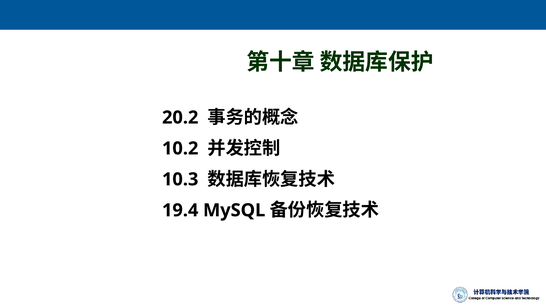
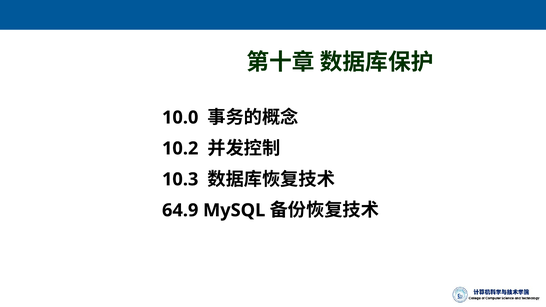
20.2: 20.2 -> 10.0 (180, 118)
19.4: 19.4 -> 64.9 (180, 210)
